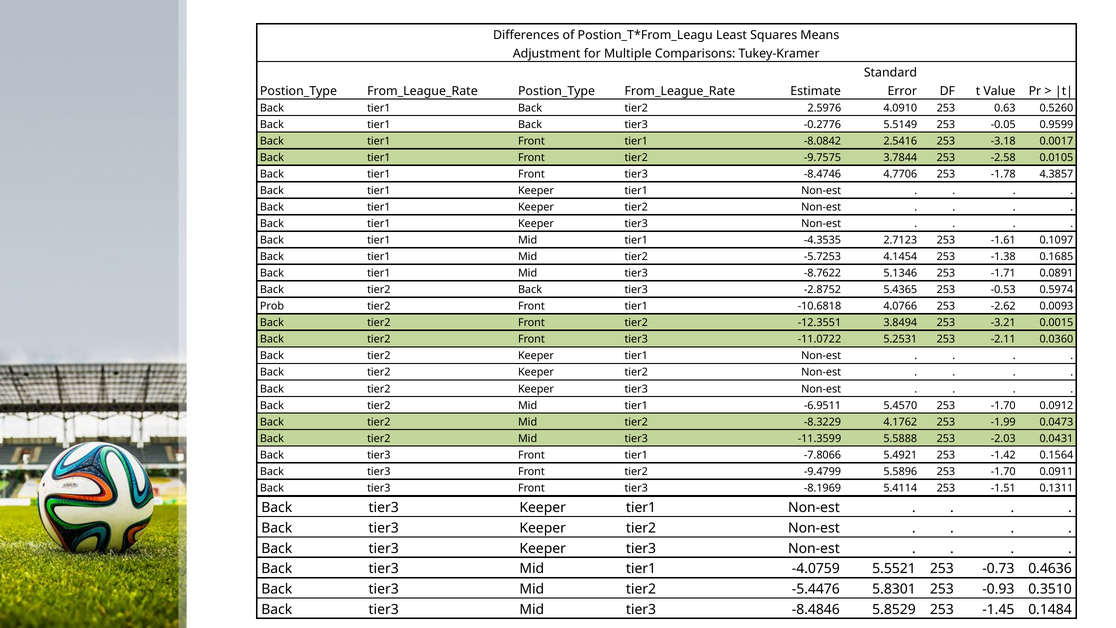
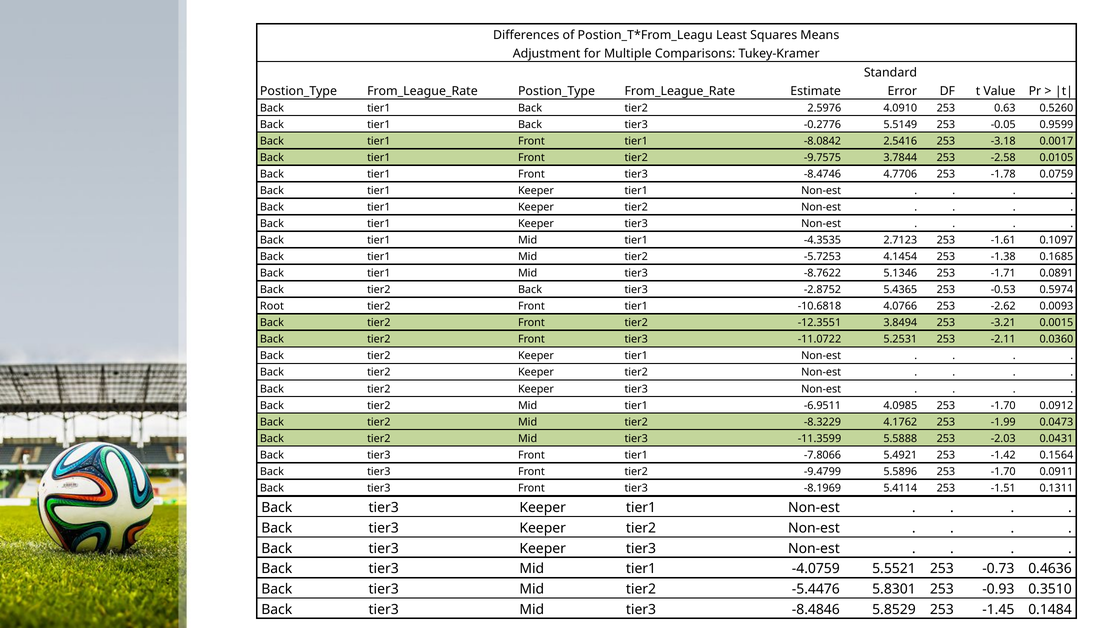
4.3857: 4.3857 -> 0.0759 (1056, 174)
Prob: Prob -> Root (272, 306)
5.4570: 5.4570 -> 4.0985 (900, 405)
